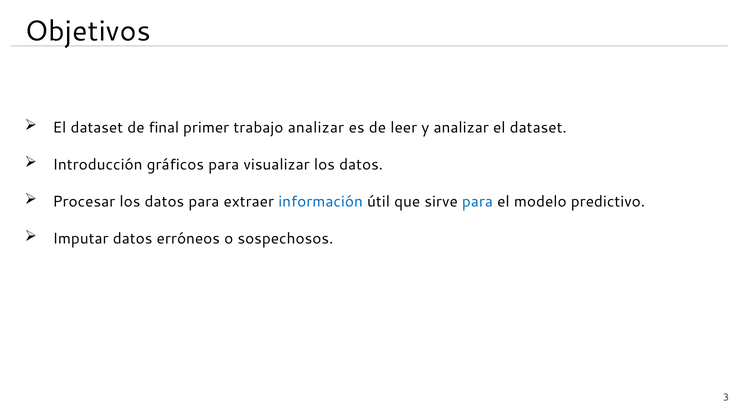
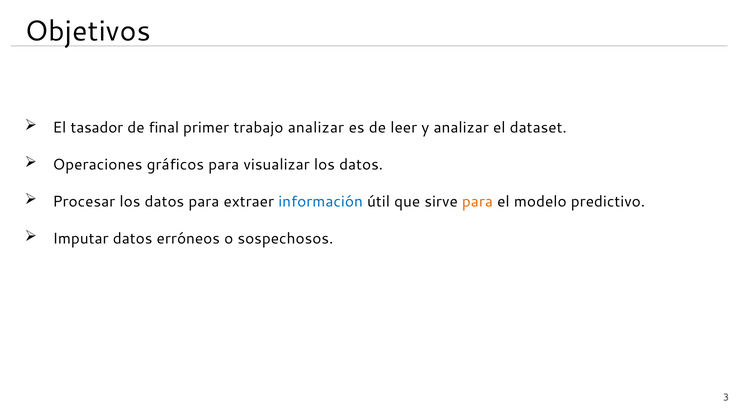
dataset: dataset -> tasador (97, 128)
Introducción: Introducción -> Operaciones (97, 165)
para colour: blue -> orange (477, 202)
